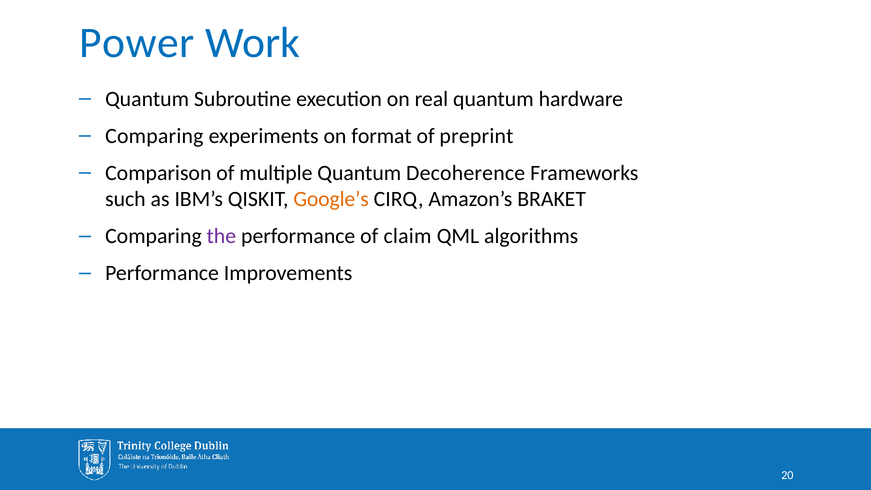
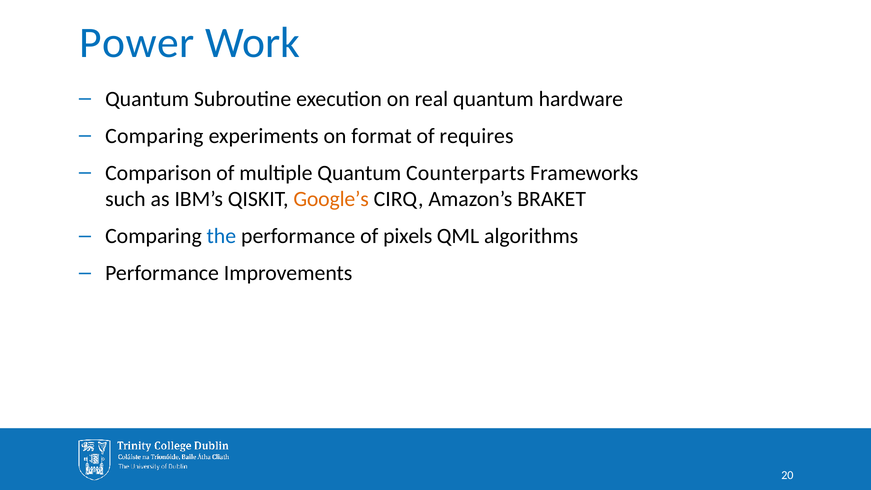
preprint: preprint -> requires (477, 136)
Decoherence: Decoherence -> Counterparts (466, 173)
the colour: purple -> blue (221, 236)
claim: claim -> pixels (408, 236)
